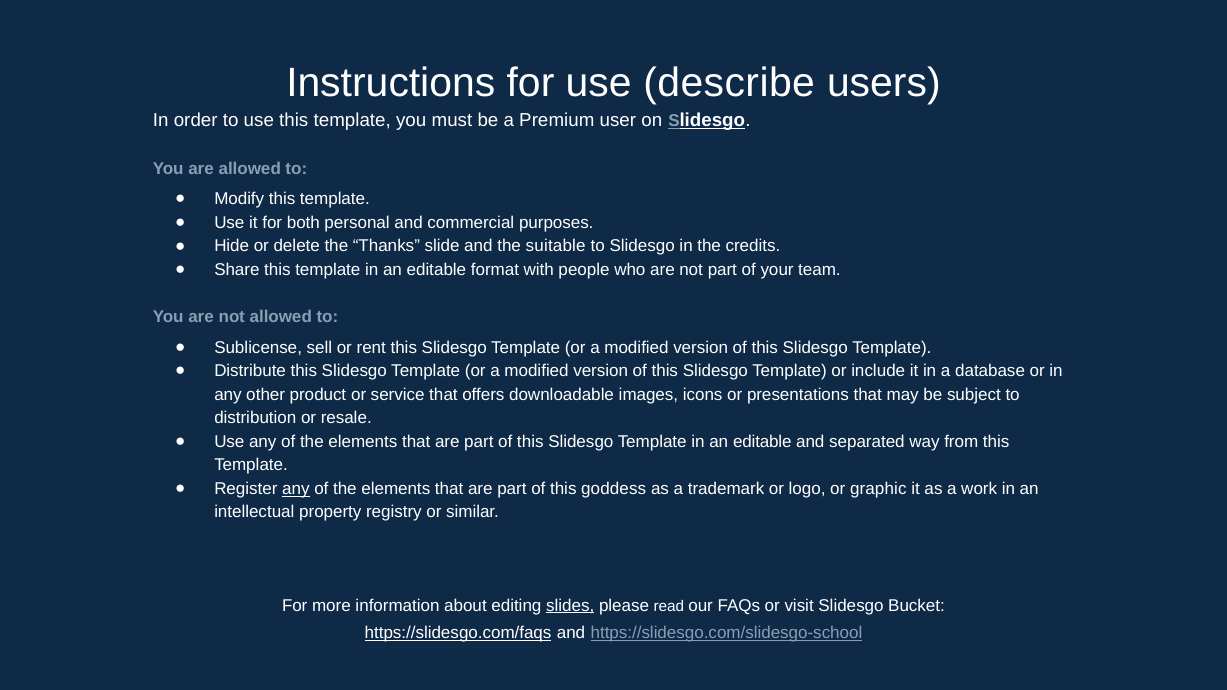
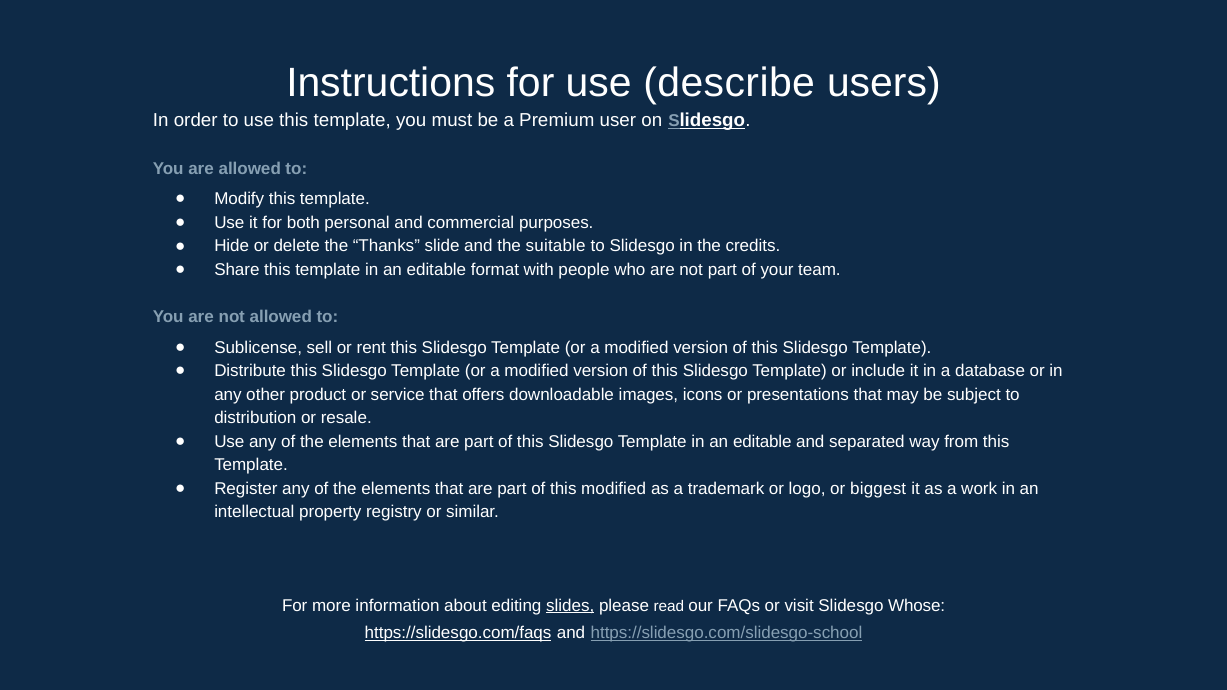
any underline: present -> none (296, 489)
this goddess: goddess -> modified (614, 489)
graphic: graphic -> biggest (878, 489)
Bucket: Bucket -> Whose (917, 606)
